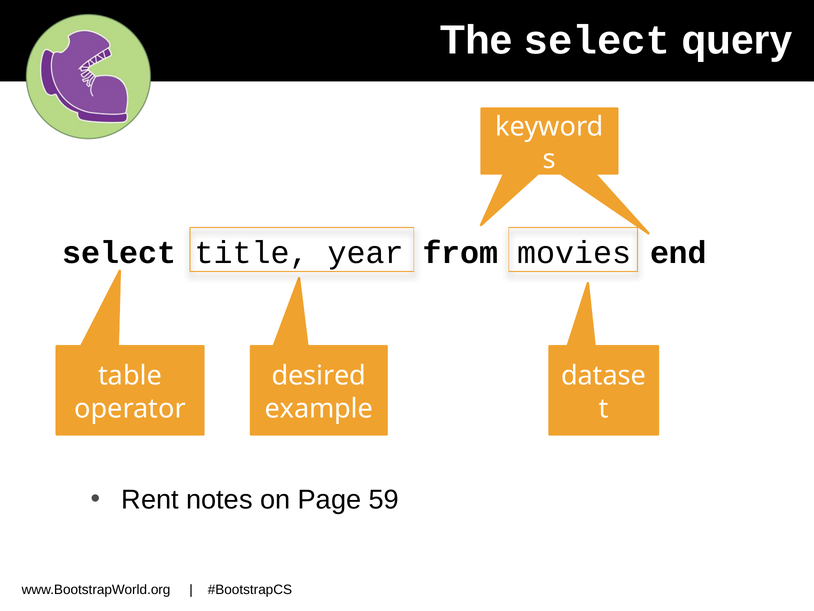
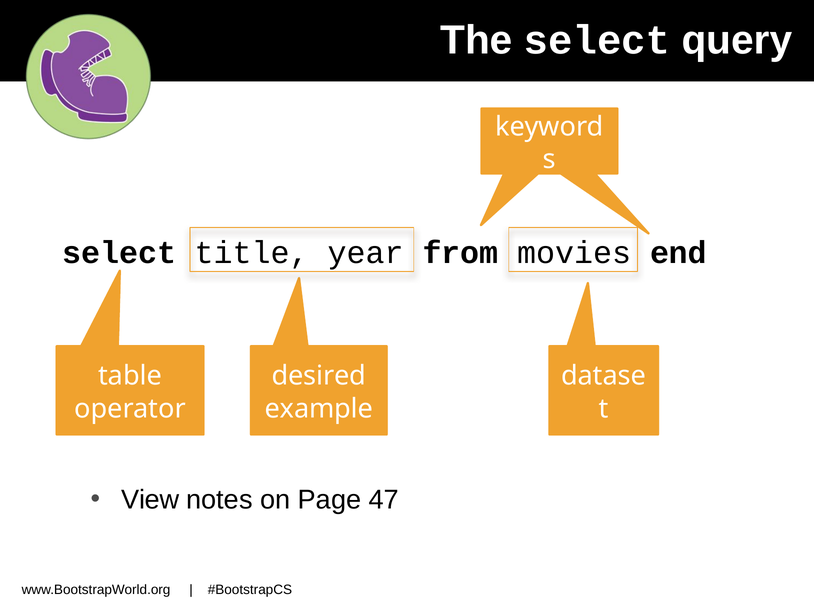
Rent: Rent -> View (150, 499)
59: 59 -> 47 (384, 499)
